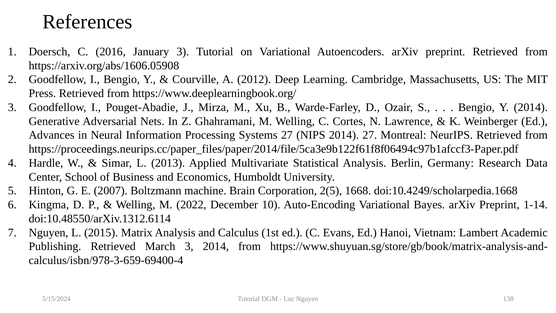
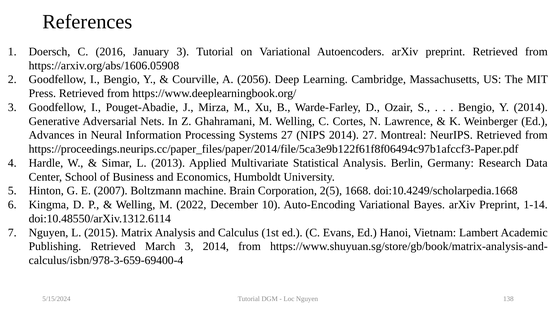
2012: 2012 -> 2056 (254, 79)
